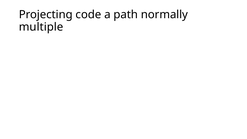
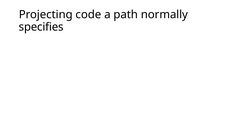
multiple: multiple -> specifies (41, 27)
